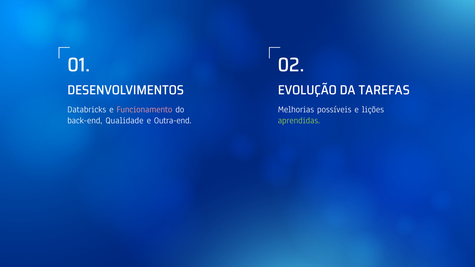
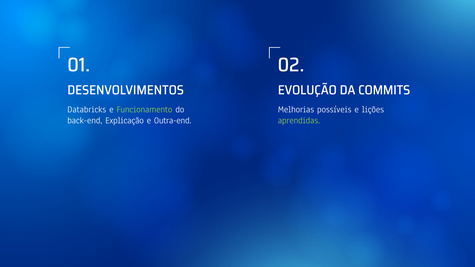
TAREFAS: TAREFAS -> COMMITS (384, 90)
Funcionamento colour: pink -> light green (144, 110)
Qualidade: Qualidade -> Explicação (125, 121)
